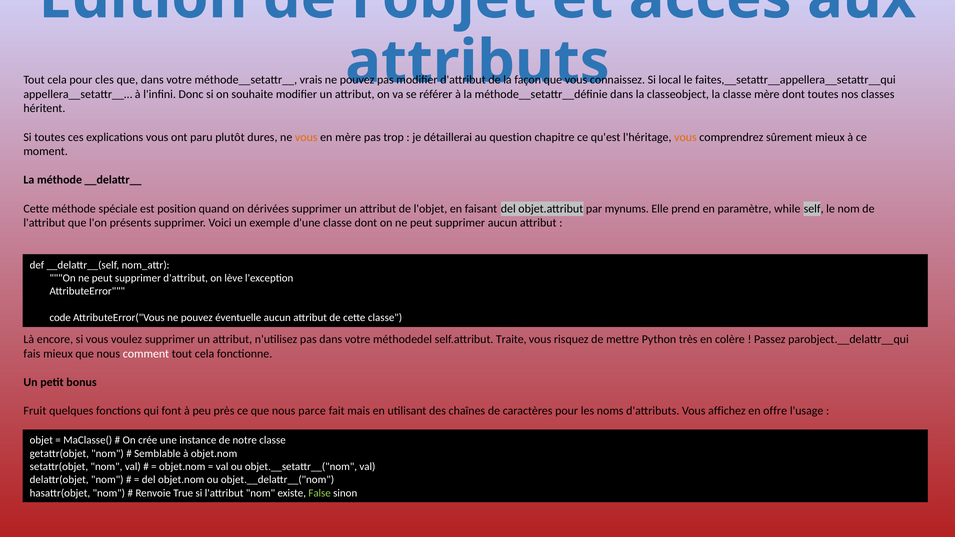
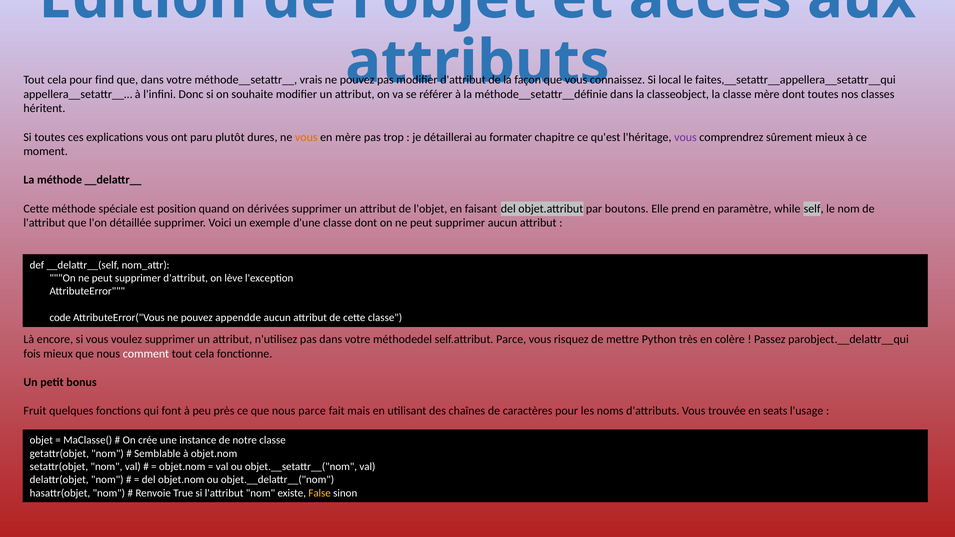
cles: cles -> find (105, 80)
question: question -> formater (511, 137)
vous colour: orange -> purple (685, 137)
mynums: mynums -> boutons (627, 209)
présents: présents -> détaillée (131, 223)
éventuelle: éventuelle -> appendde (238, 318)
self.attribut Traite: Traite -> Parce (511, 339)
fais: fais -> fois (32, 354)
affichez: affichez -> trouvée (727, 411)
offre: offre -> seats (775, 411)
False colour: light green -> yellow (320, 493)
